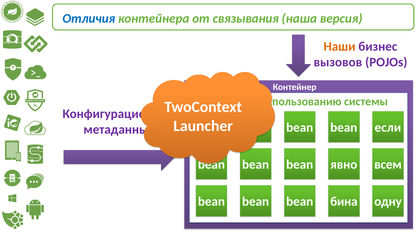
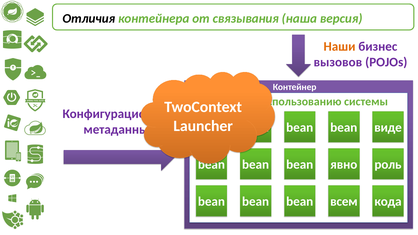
Отличия colour: blue -> black (89, 18)
bean если: если -> виде (388, 128)
всем: всем -> роль (388, 165)
бина: бина -> всем (344, 202)
одну: одну -> кода (388, 202)
